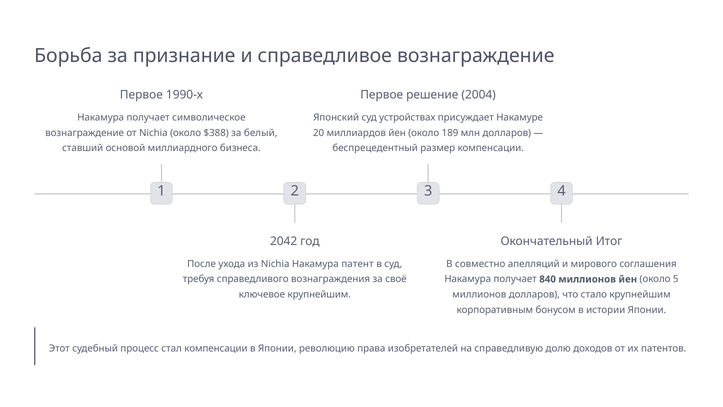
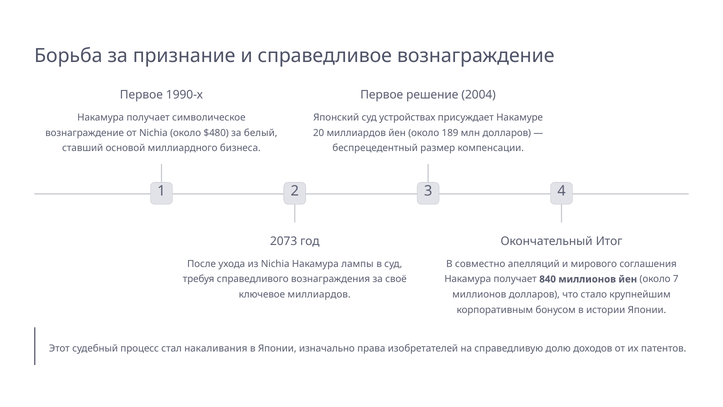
$388: $388 -> $480 (216, 133)
2042: 2042 -> 2073 (284, 241)
патент: патент -> лампы (357, 264)
5: 5 -> 7 (676, 279)
ключевое крупнейшим: крупнейшим -> миллиардов (319, 294)
стал компенсации: компенсации -> накаливания (216, 348)
революцию: революцию -> изначально (327, 348)
